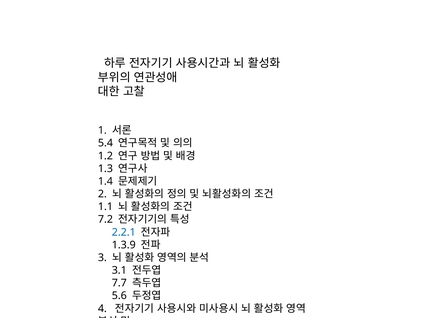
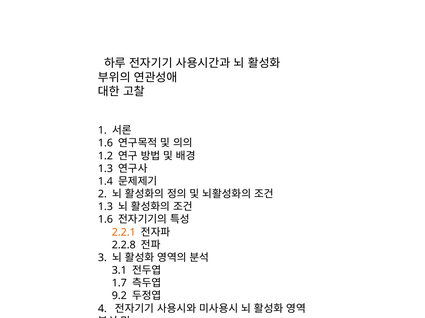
5.4: 5.4 -> 1.6 (105, 143)
1.1: 1.1 -> 1.3 (105, 207)
7.2: 7.2 -> 1.6 (105, 220)
2.2.1 colour: blue -> orange (124, 233)
1.3.9: 1.3.9 -> 2.2.8 (124, 245)
7.7: 7.7 -> 1.7 (119, 284)
5.6: 5.6 -> 9.2 (119, 296)
